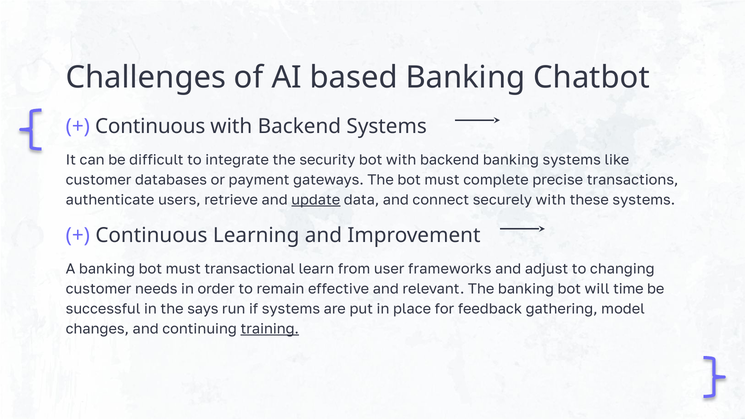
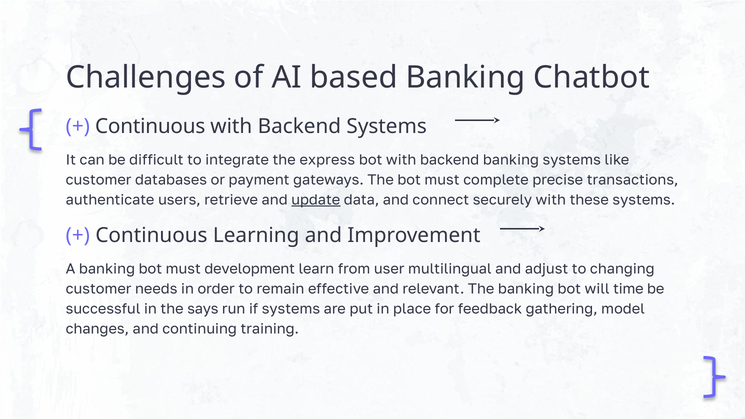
security: security -> express (327, 160)
transactional: transactional -> development (250, 269)
frameworks: frameworks -> multilingual (450, 269)
training underline: present -> none (270, 329)
